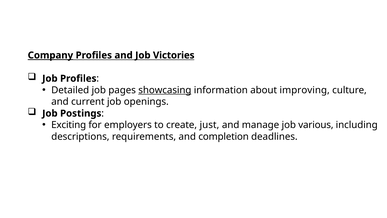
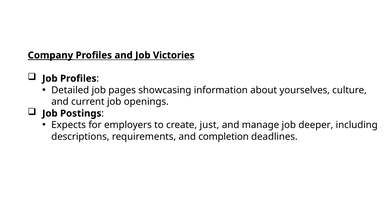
showcasing underline: present -> none (165, 90)
improving: improving -> yourselves (305, 90)
Exciting: Exciting -> Expects (69, 125)
various: various -> deeper (316, 125)
